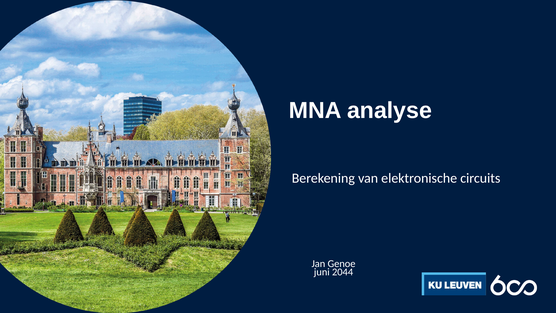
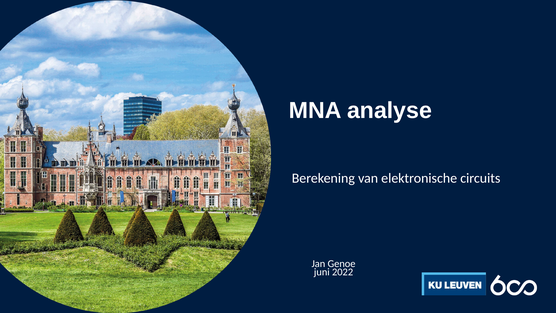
2044: 2044 -> 2022 (343, 272)
